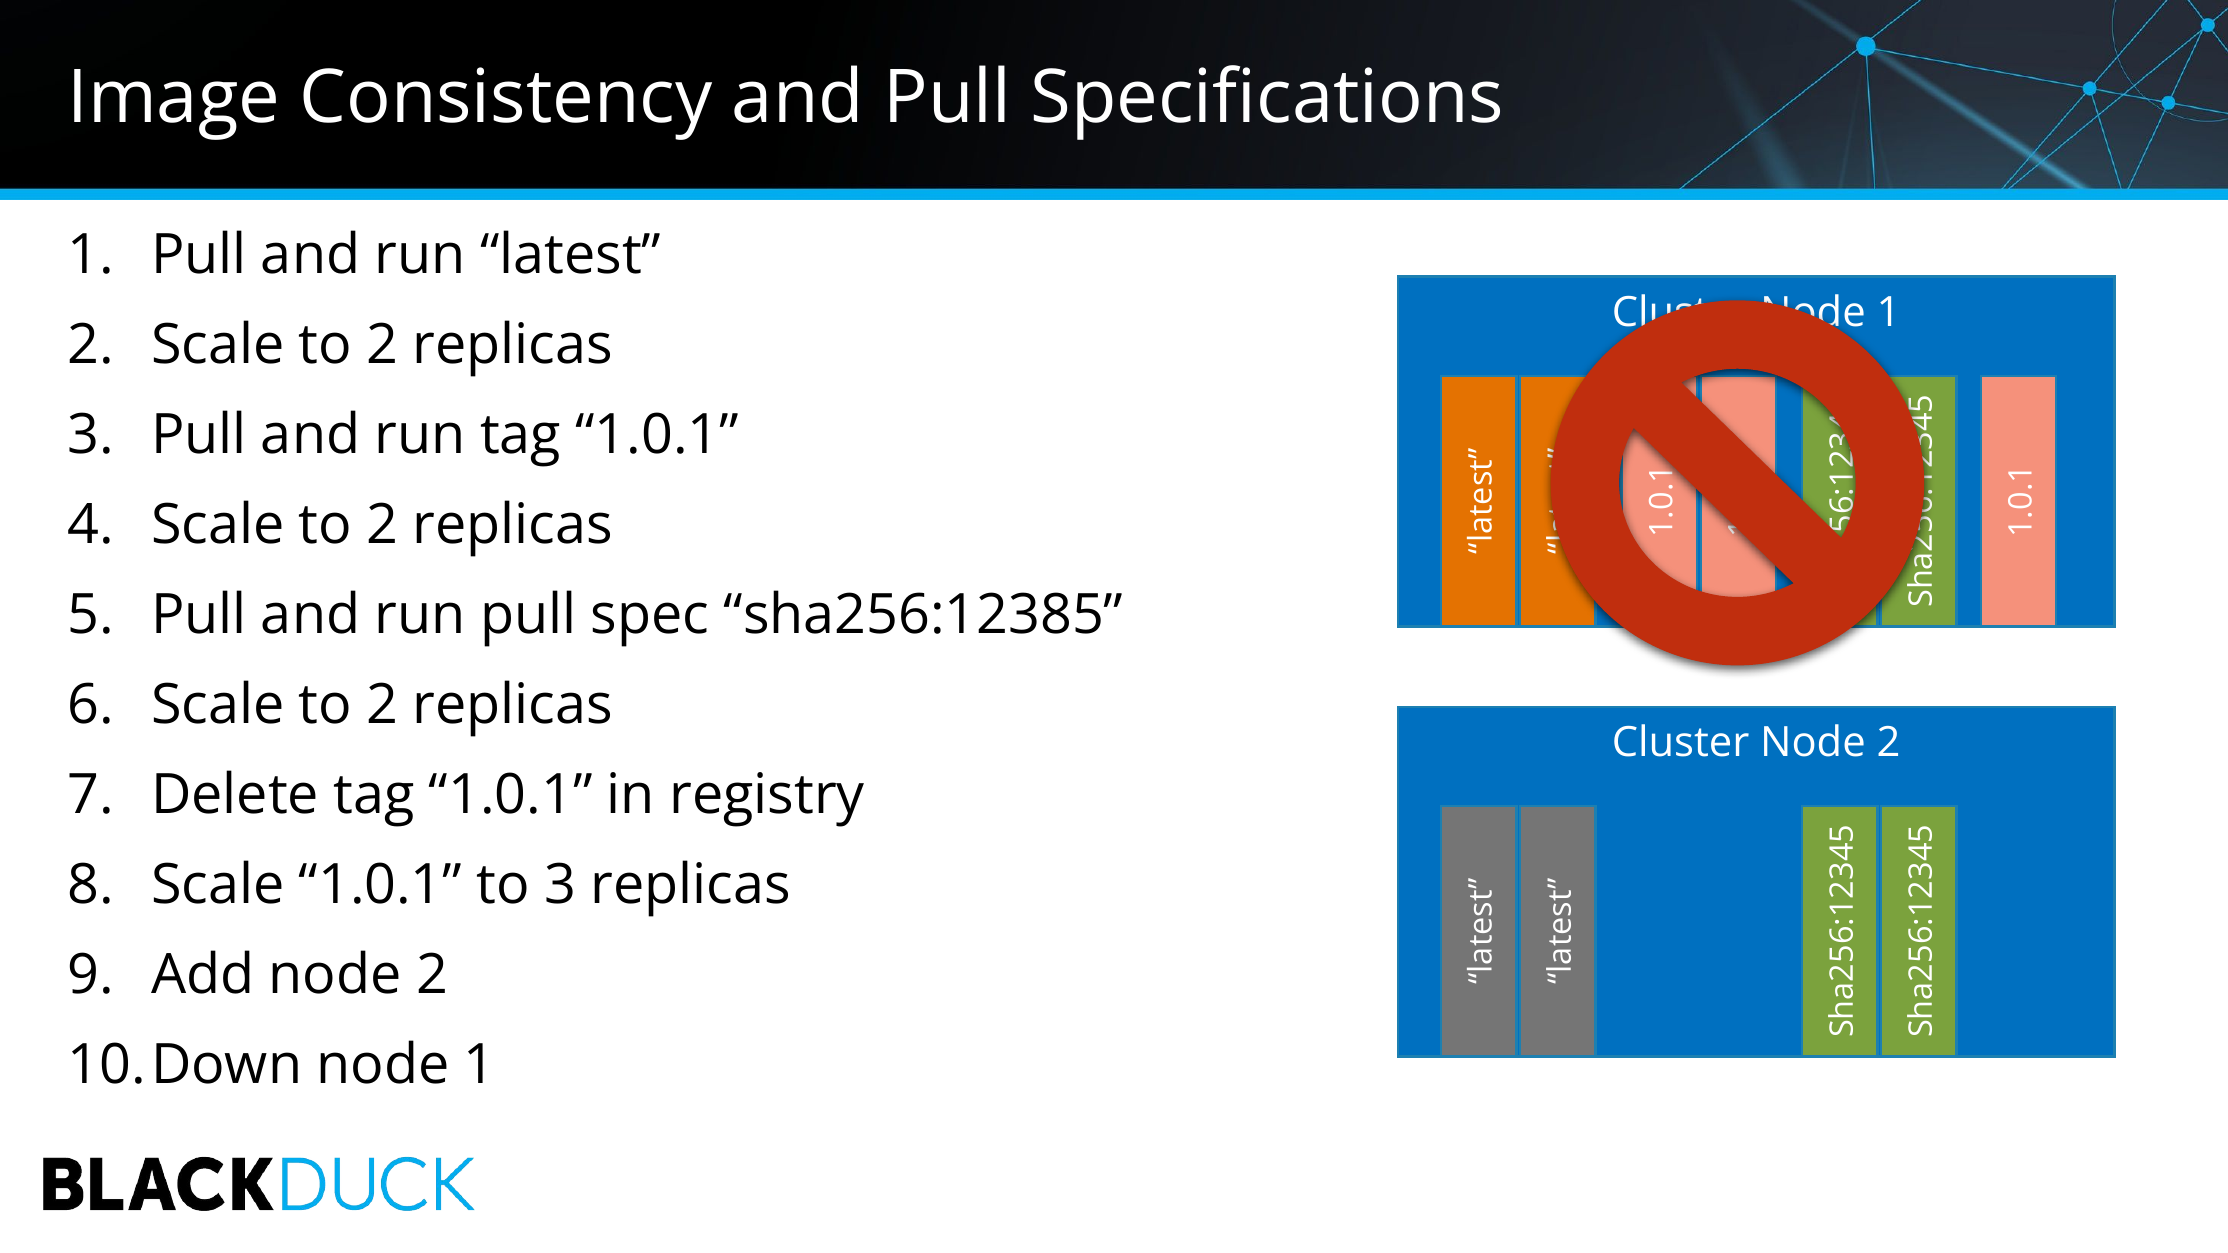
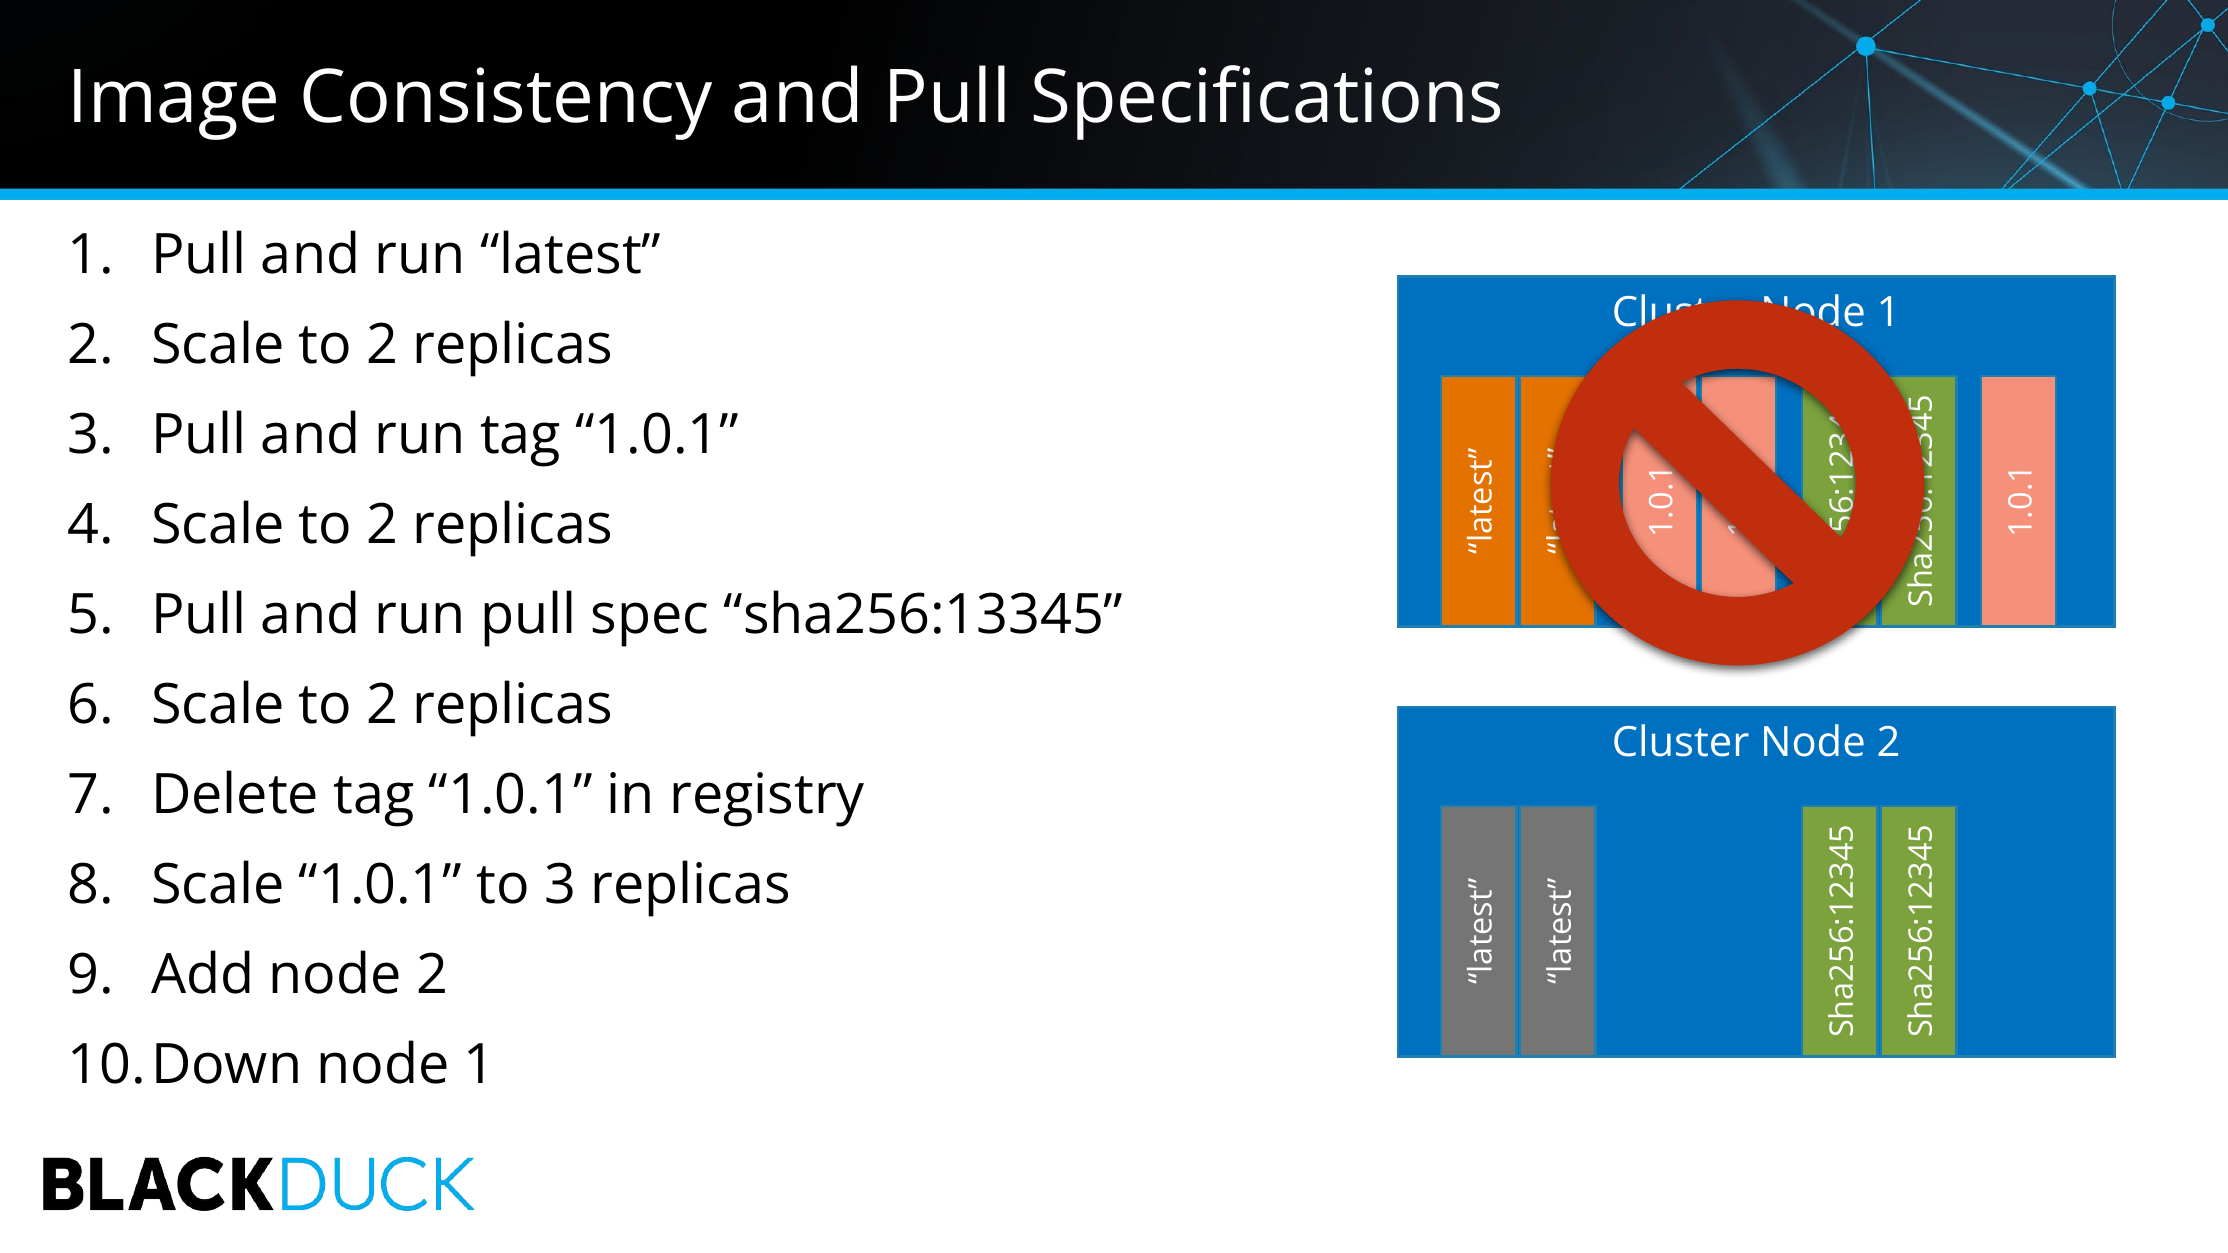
sha256:12385: sha256:12385 -> sha256:13345 (923, 615)
